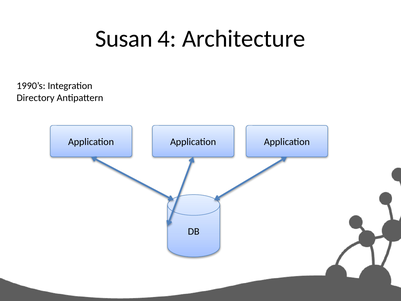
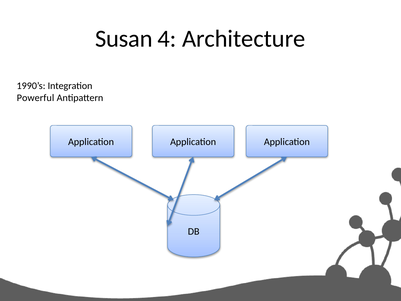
Directory: Directory -> Powerful (36, 98)
